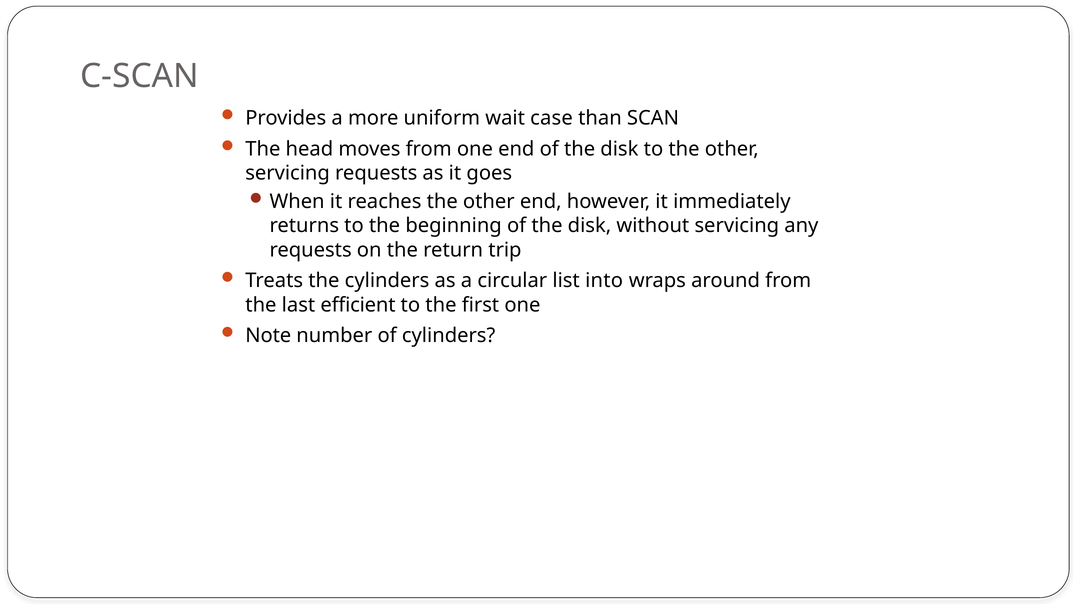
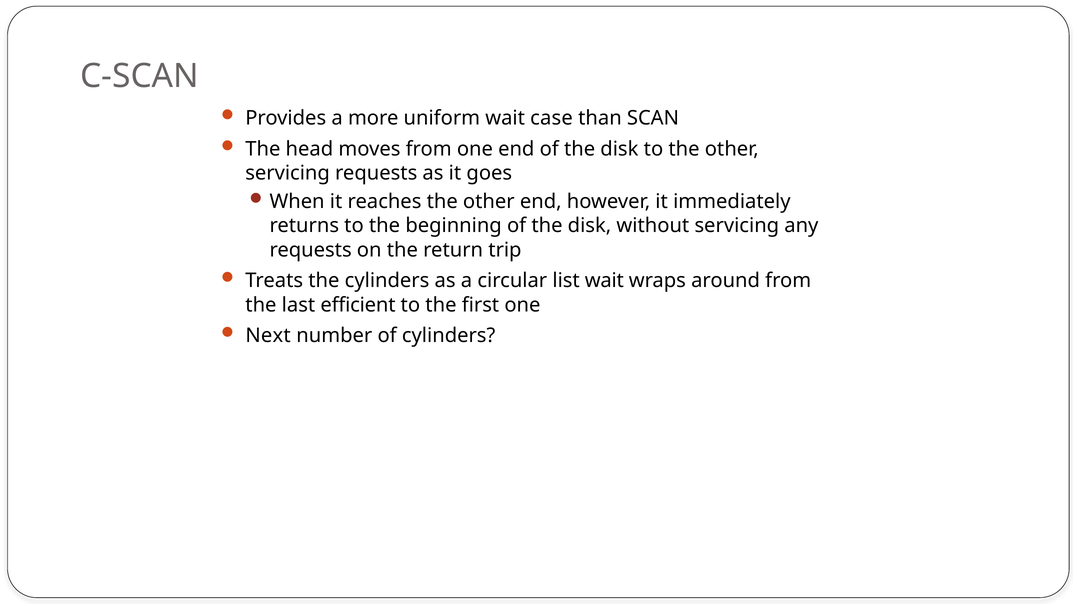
list into: into -> wait (604, 281)
Note: Note -> Next (268, 336)
